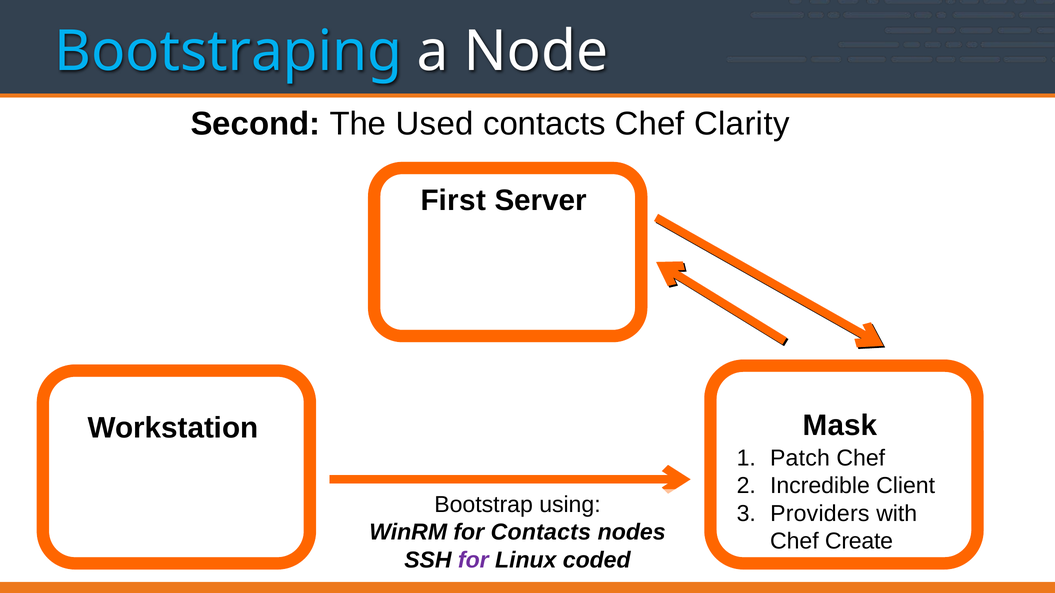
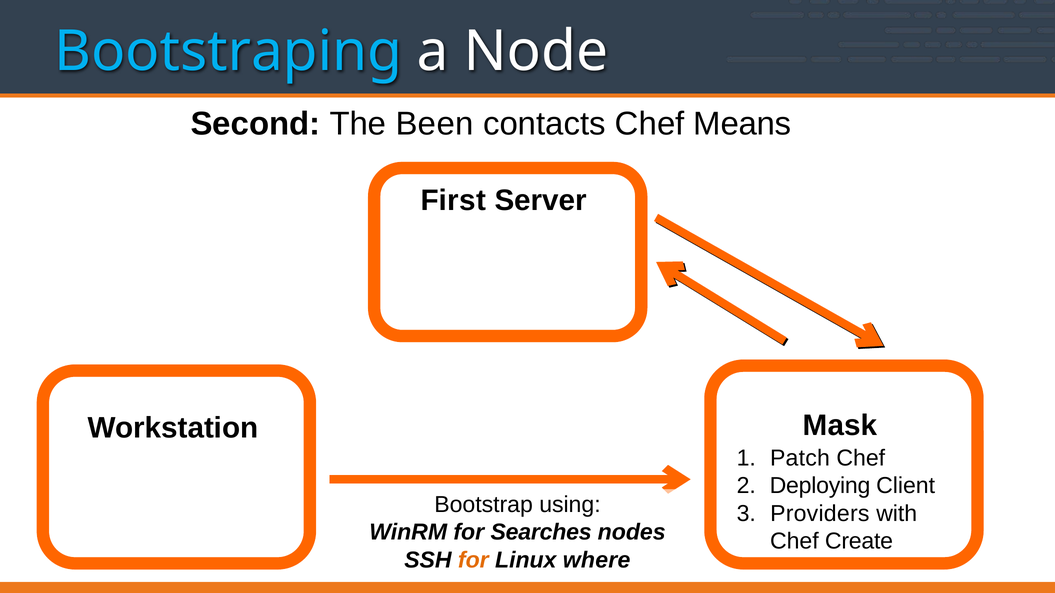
Used: Used -> Been (435, 124)
Clarity: Clarity -> Means (742, 124)
Incredible: Incredible -> Deploying (820, 486)
for Contacts: Contacts -> Searches (541, 533)
for colour: purple -> orange (473, 560)
coded: coded -> where (597, 560)
